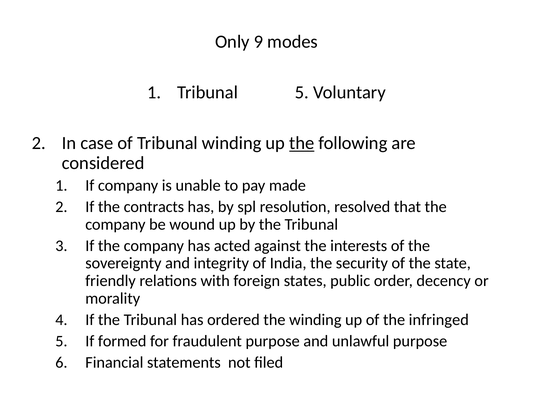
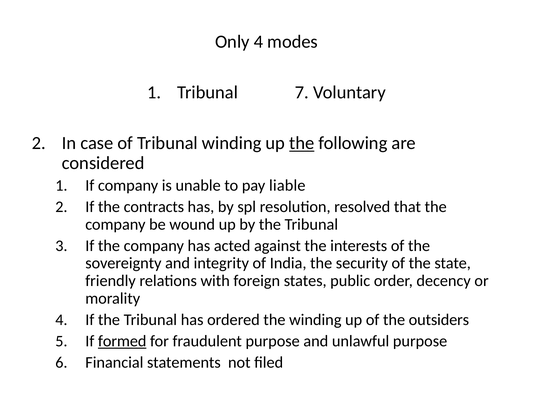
Only 9: 9 -> 4 (258, 42)
Tribunal 5: 5 -> 7 (302, 92)
made: made -> liable (287, 185)
infringed: infringed -> outsiders (439, 320)
formed underline: none -> present (122, 341)
